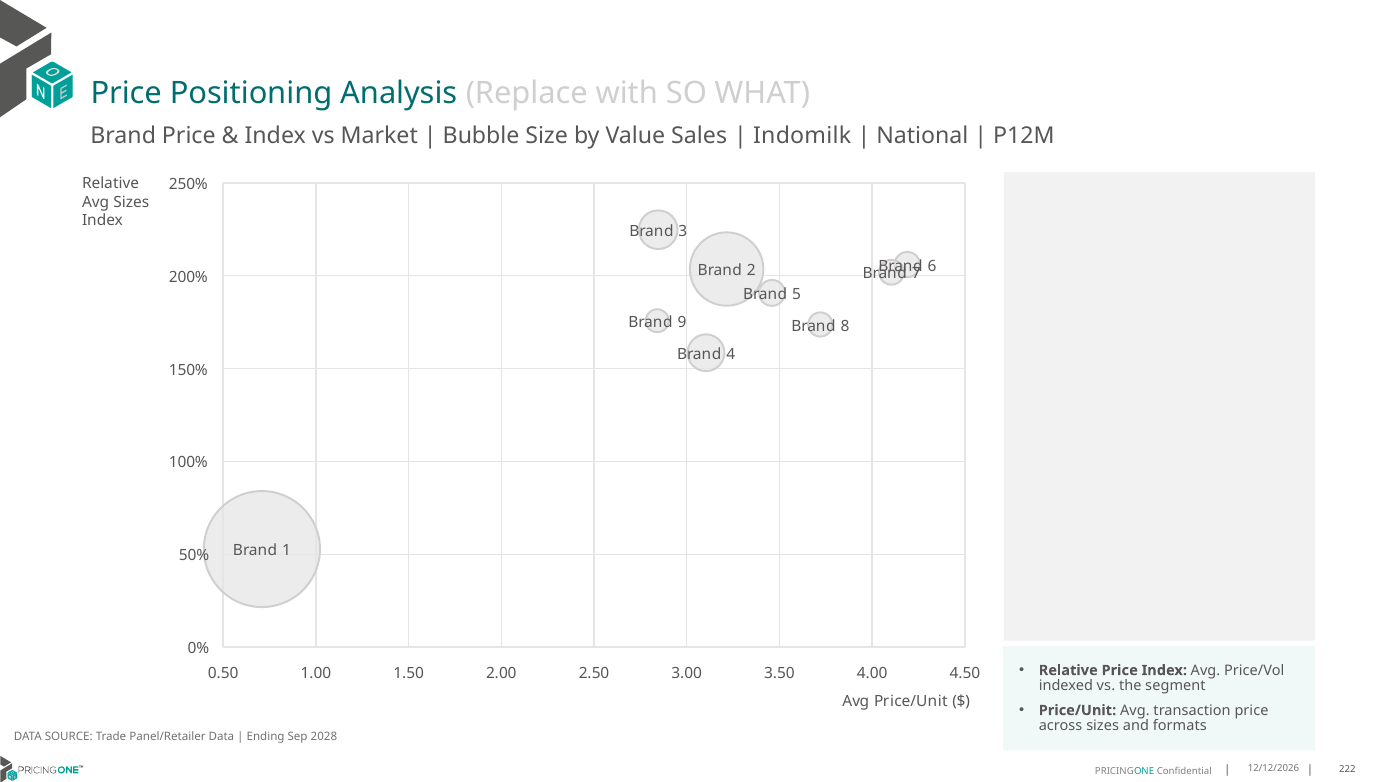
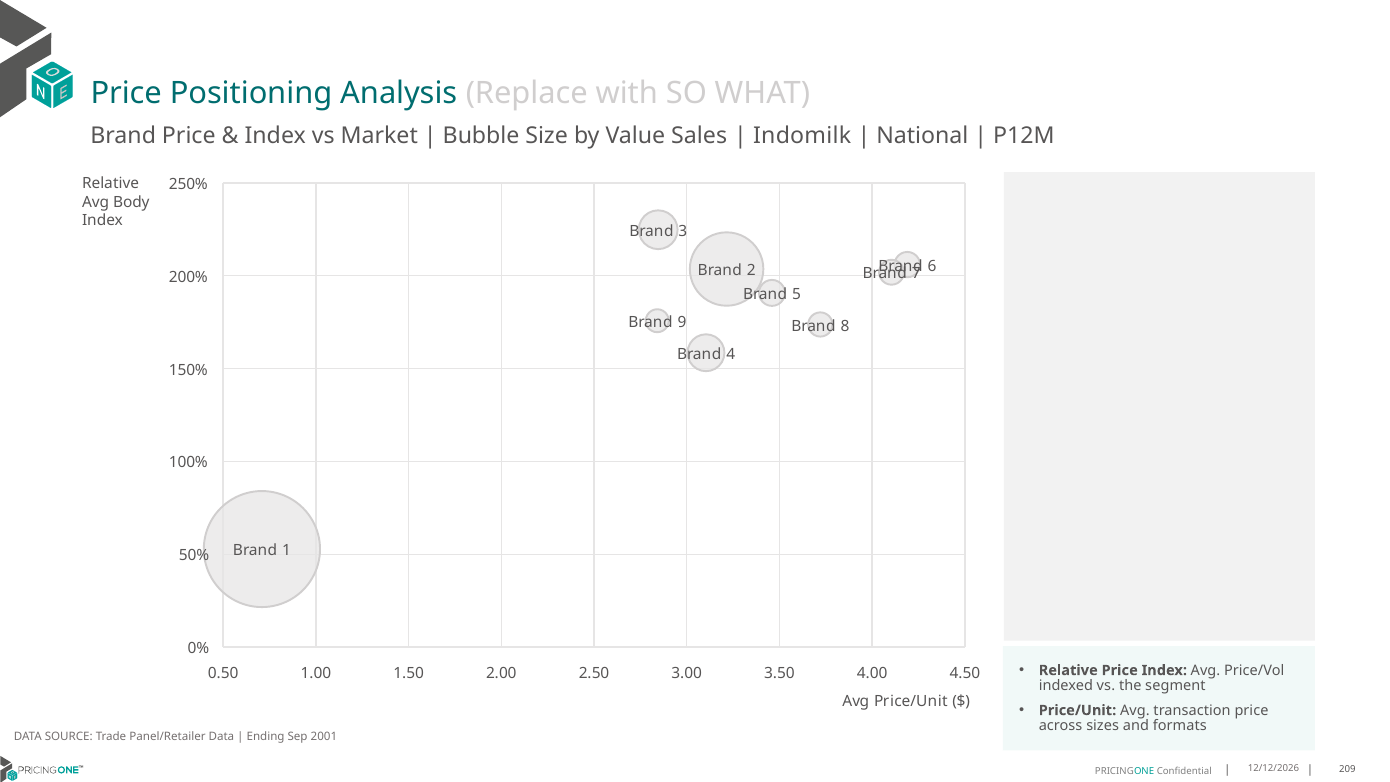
Avg Sizes: Sizes -> Body (131, 202)
2028: 2028 -> 2001 (324, 736)
222: 222 -> 209 (1347, 769)
